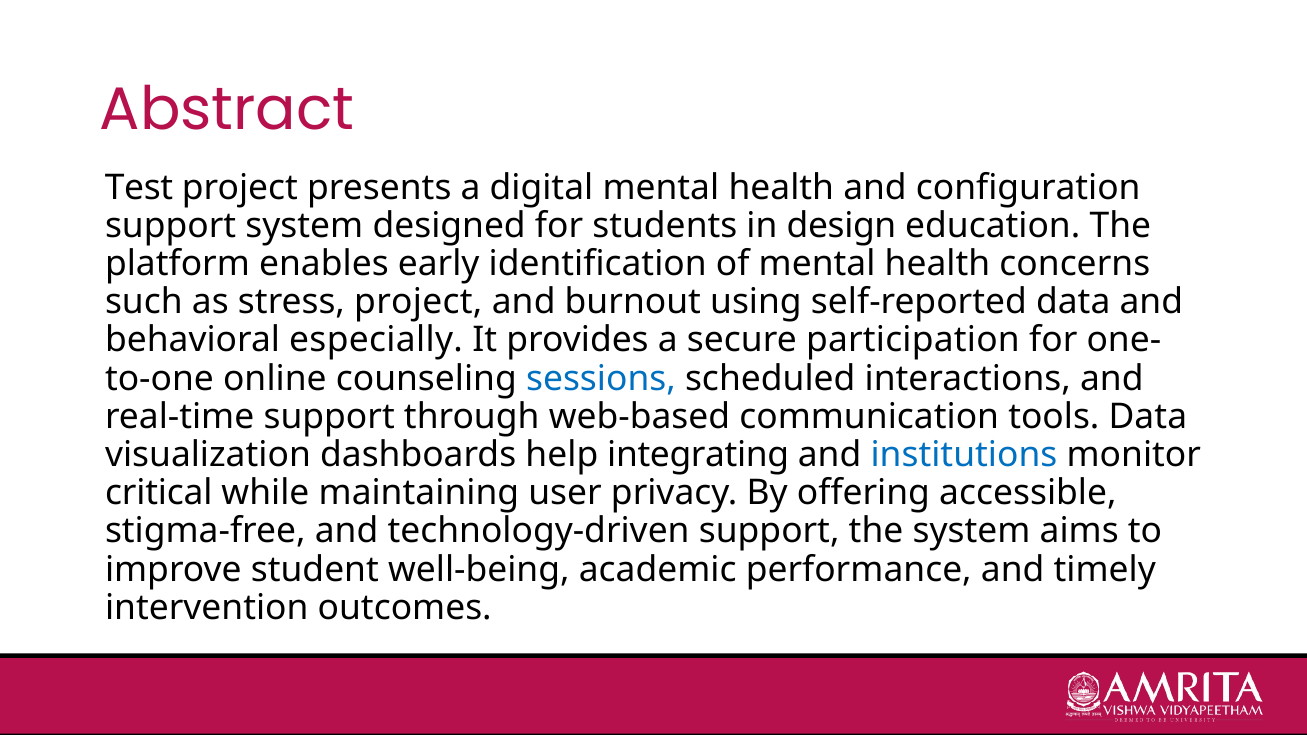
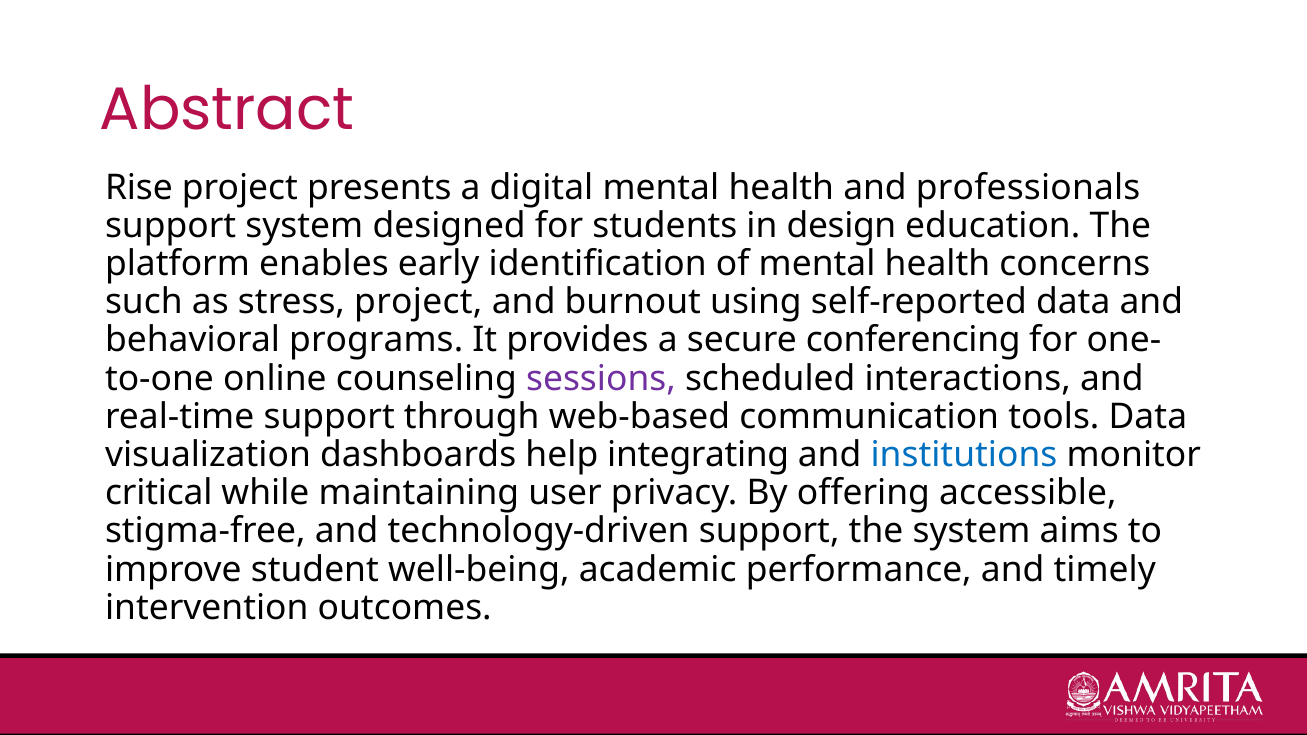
Test: Test -> Rise (139, 187)
configuration: configuration -> professionals (1028, 187)
especially: especially -> programs (376, 340)
participation: participation -> conferencing (913, 340)
sessions colour: blue -> purple (601, 378)
